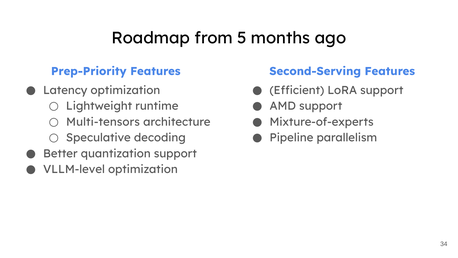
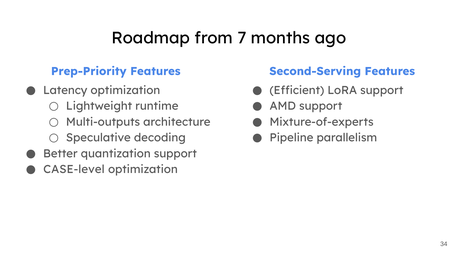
5: 5 -> 7 (242, 38)
Multi-tensors: Multi-tensors -> Multi-outputs (103, 122)
VLLM-level: VLLM-level -> CASE-level (74, 169)
